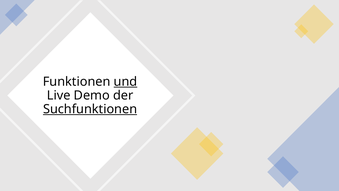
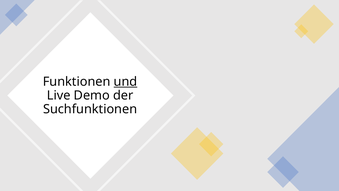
Suchfunktionen underline: present -> none (90, 109)
